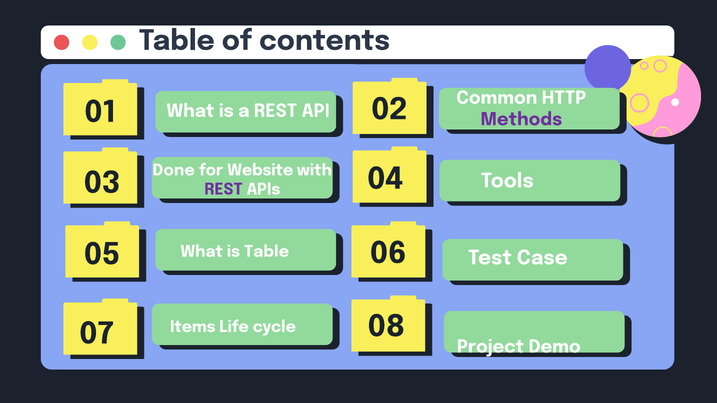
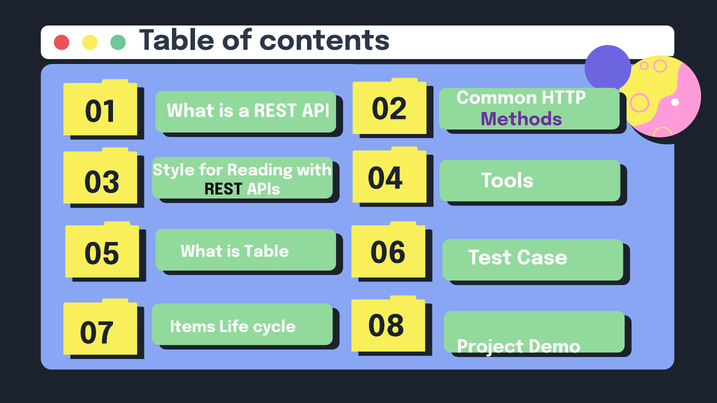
Done: Done -> Style (174, 170)
Website: Website -> Reading (260, 170)
REST colour: purple -> black (224, 189)
